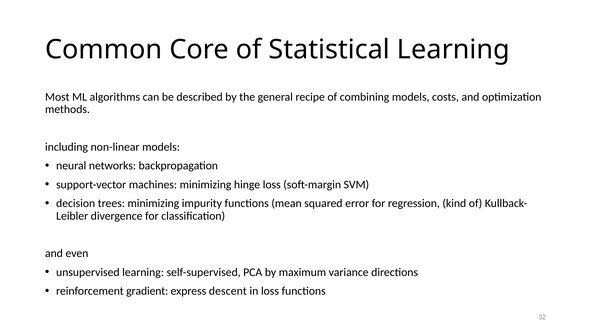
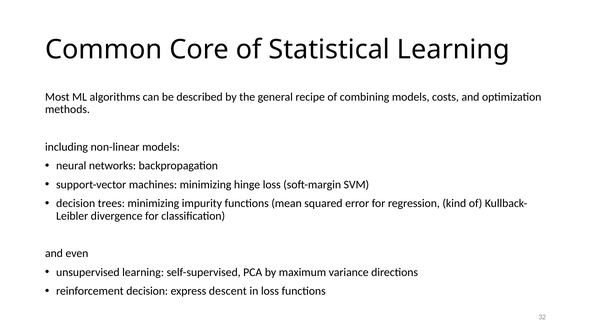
reinforcement gradient: gradient -> decision (147, 291)
